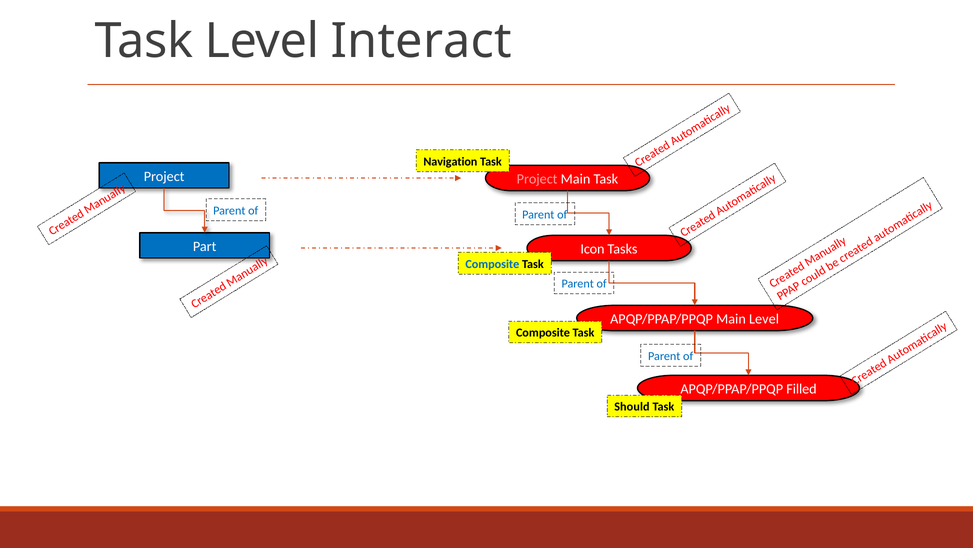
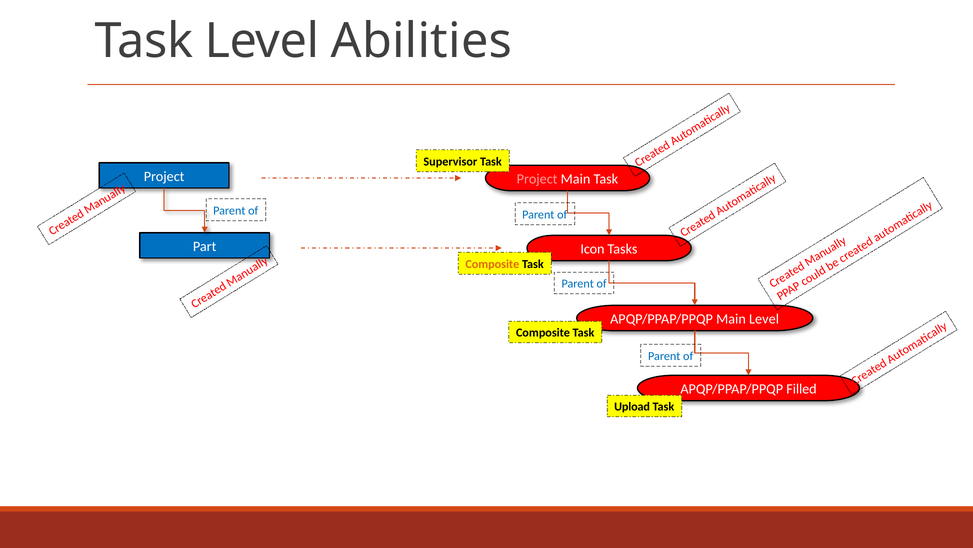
Interact: Interact -> Abilities (421, 41)
Navigation: Navigation -> Supervisor (450, 161)
Composite colour: blue -> orange (492, 264)
Should: Should -> Upload (632, 406)
